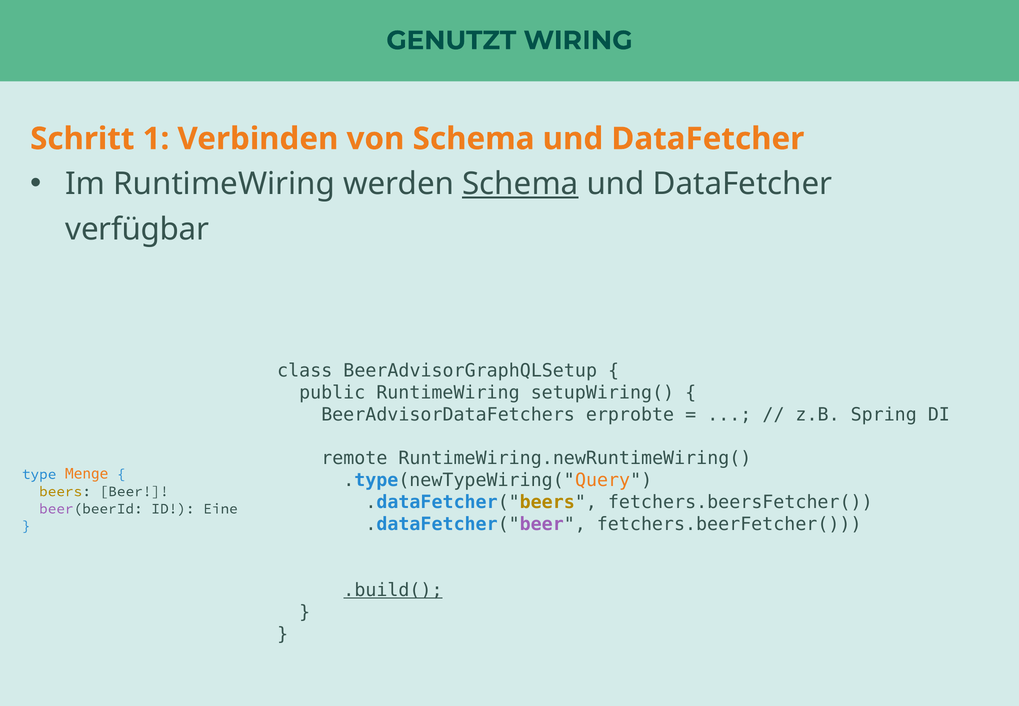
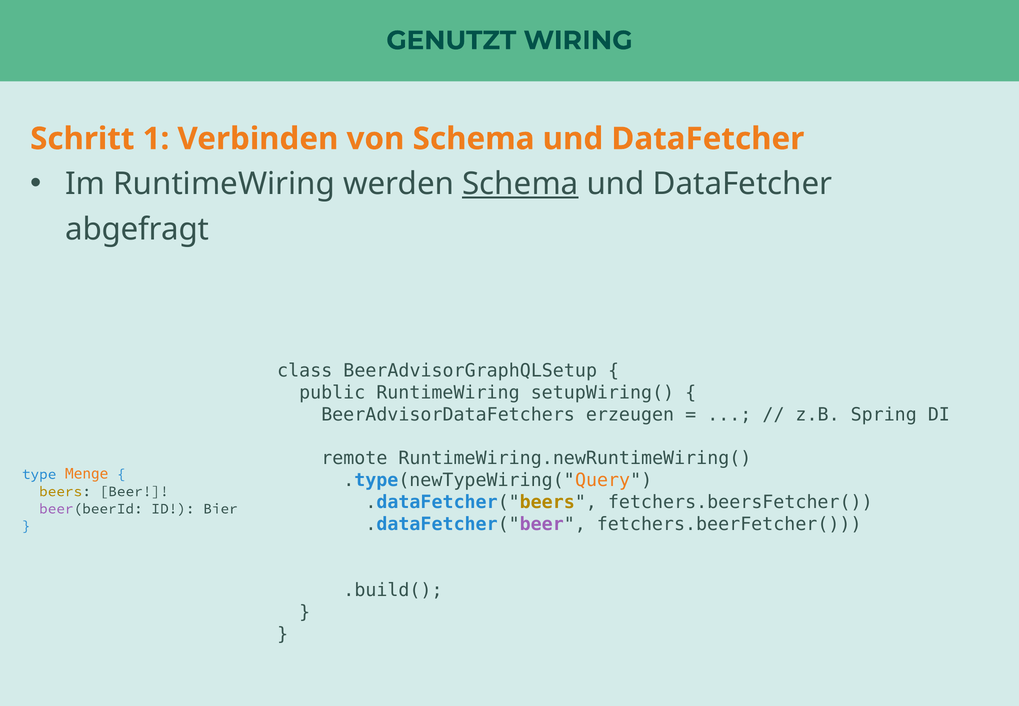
verfügbar: verfügbar -> abgefragt (137, 229)
erprobte: erprobte -> erzeugen (630, 414)
Eine: Eine -> Bier (221, 508)
.build( underline: present -> none (393, 590)
